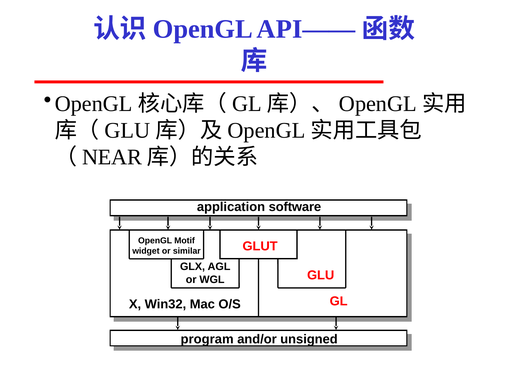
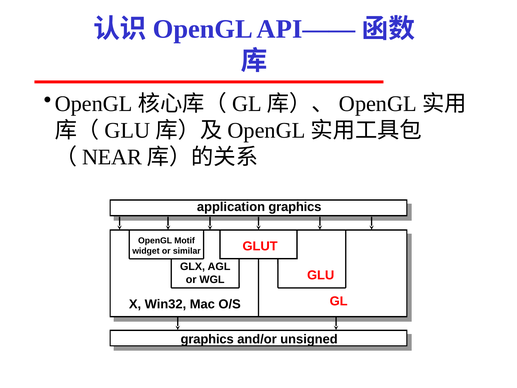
application software: software -> graphics (295, 207)
program: program -> graphics (207, 339)
